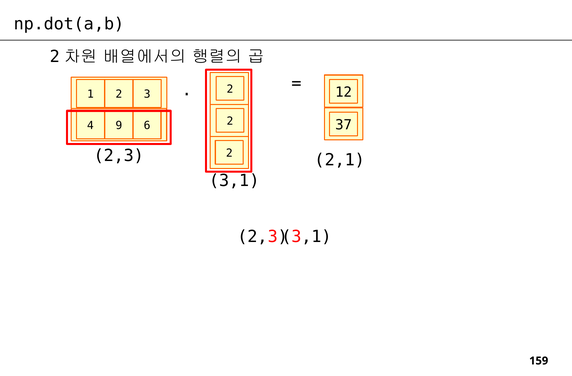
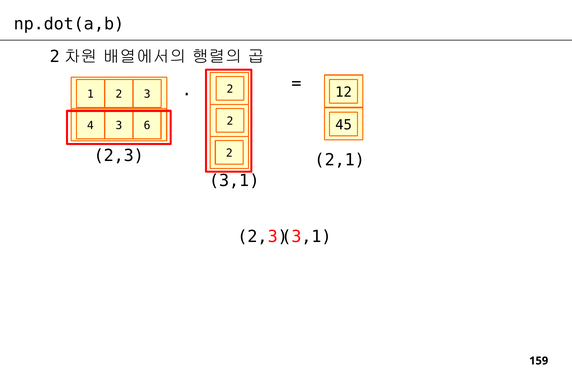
4 9: 9 -> 3 (119, 126)
37: 37 -> 45 (344, 125)
